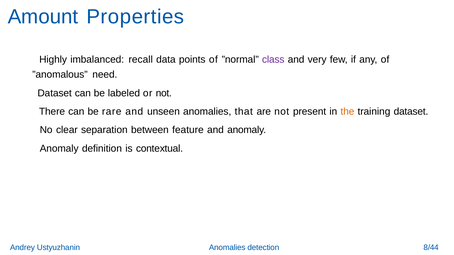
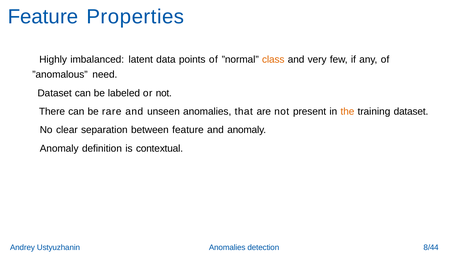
Amount: Amount -> Feature (43, 17)
recall: recall -> latent (141, 60)
class colour: purple -> orange (273, 60)
